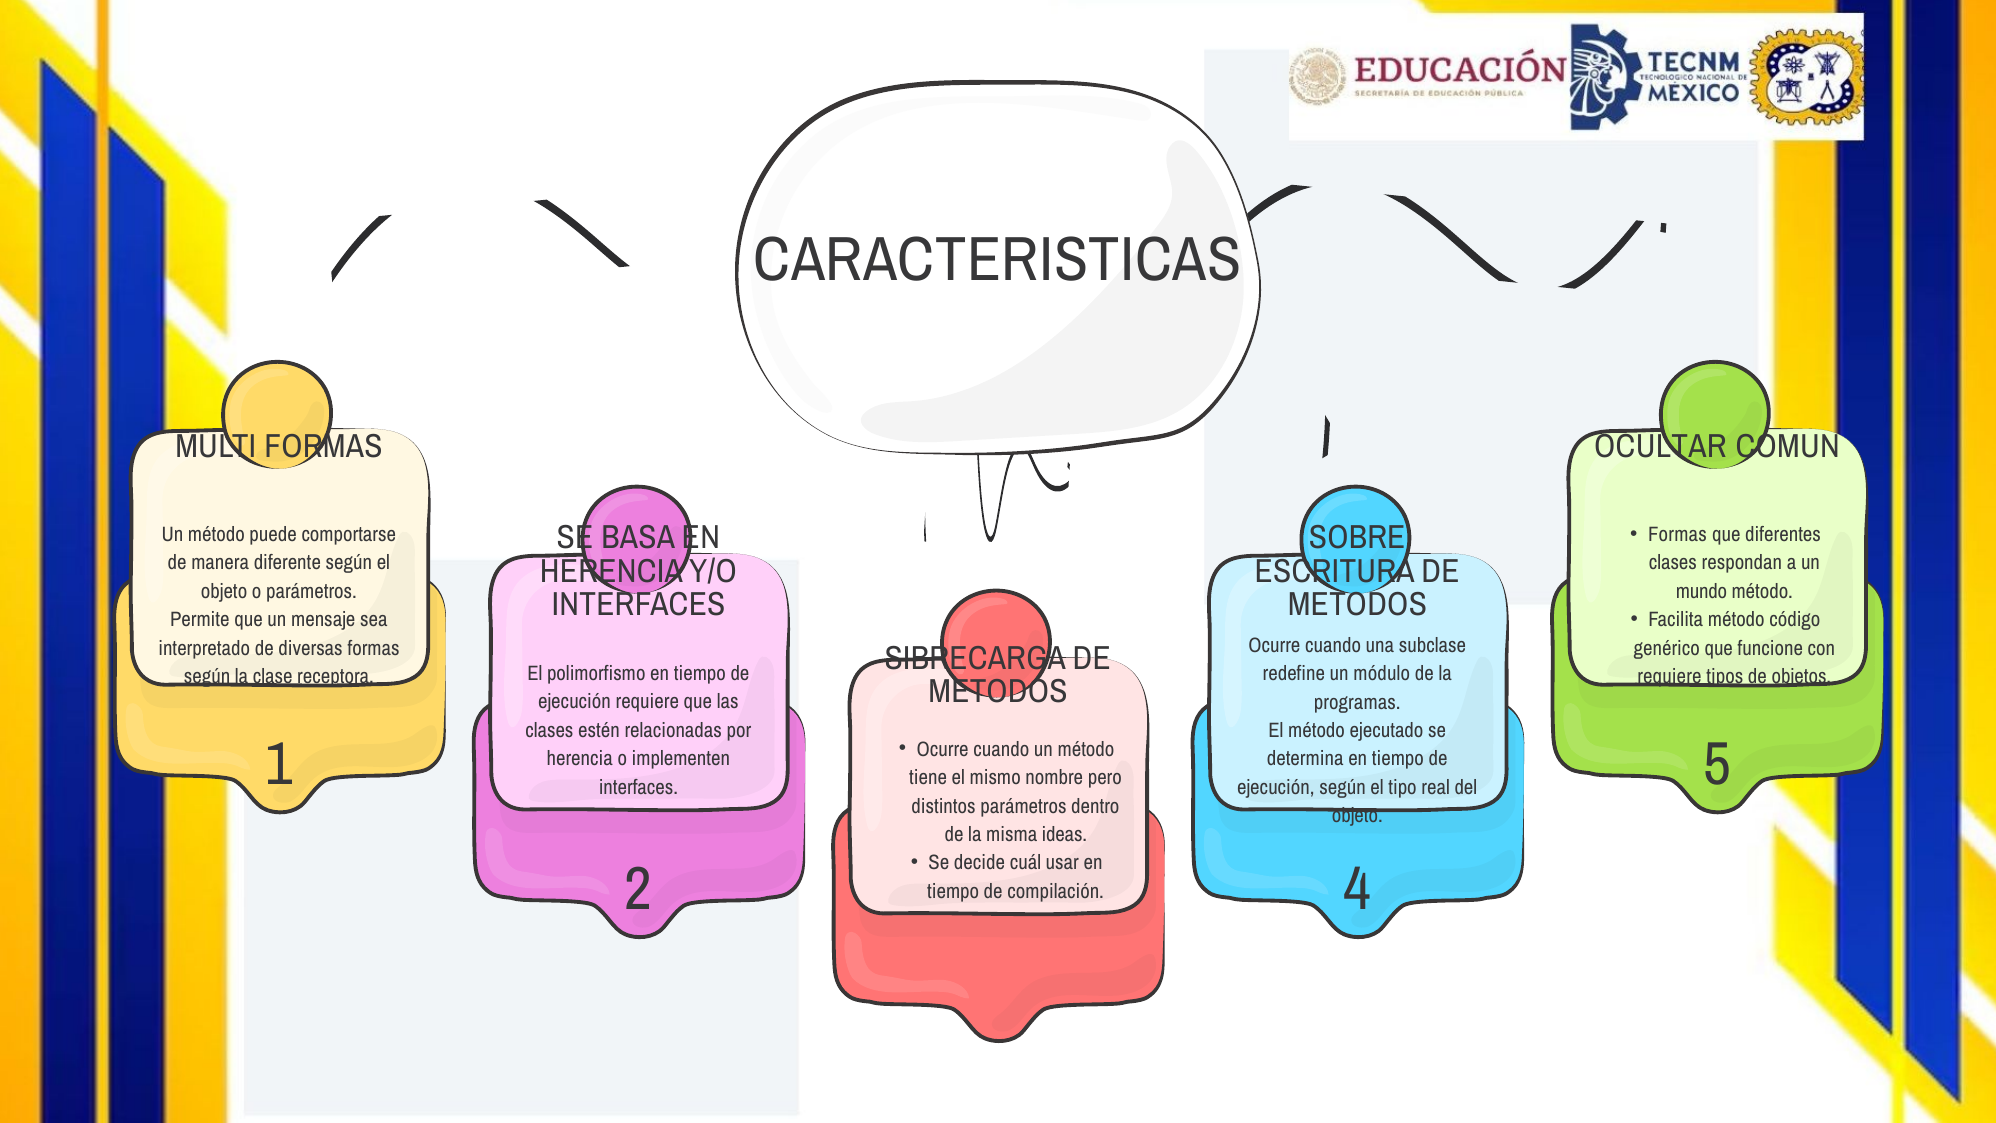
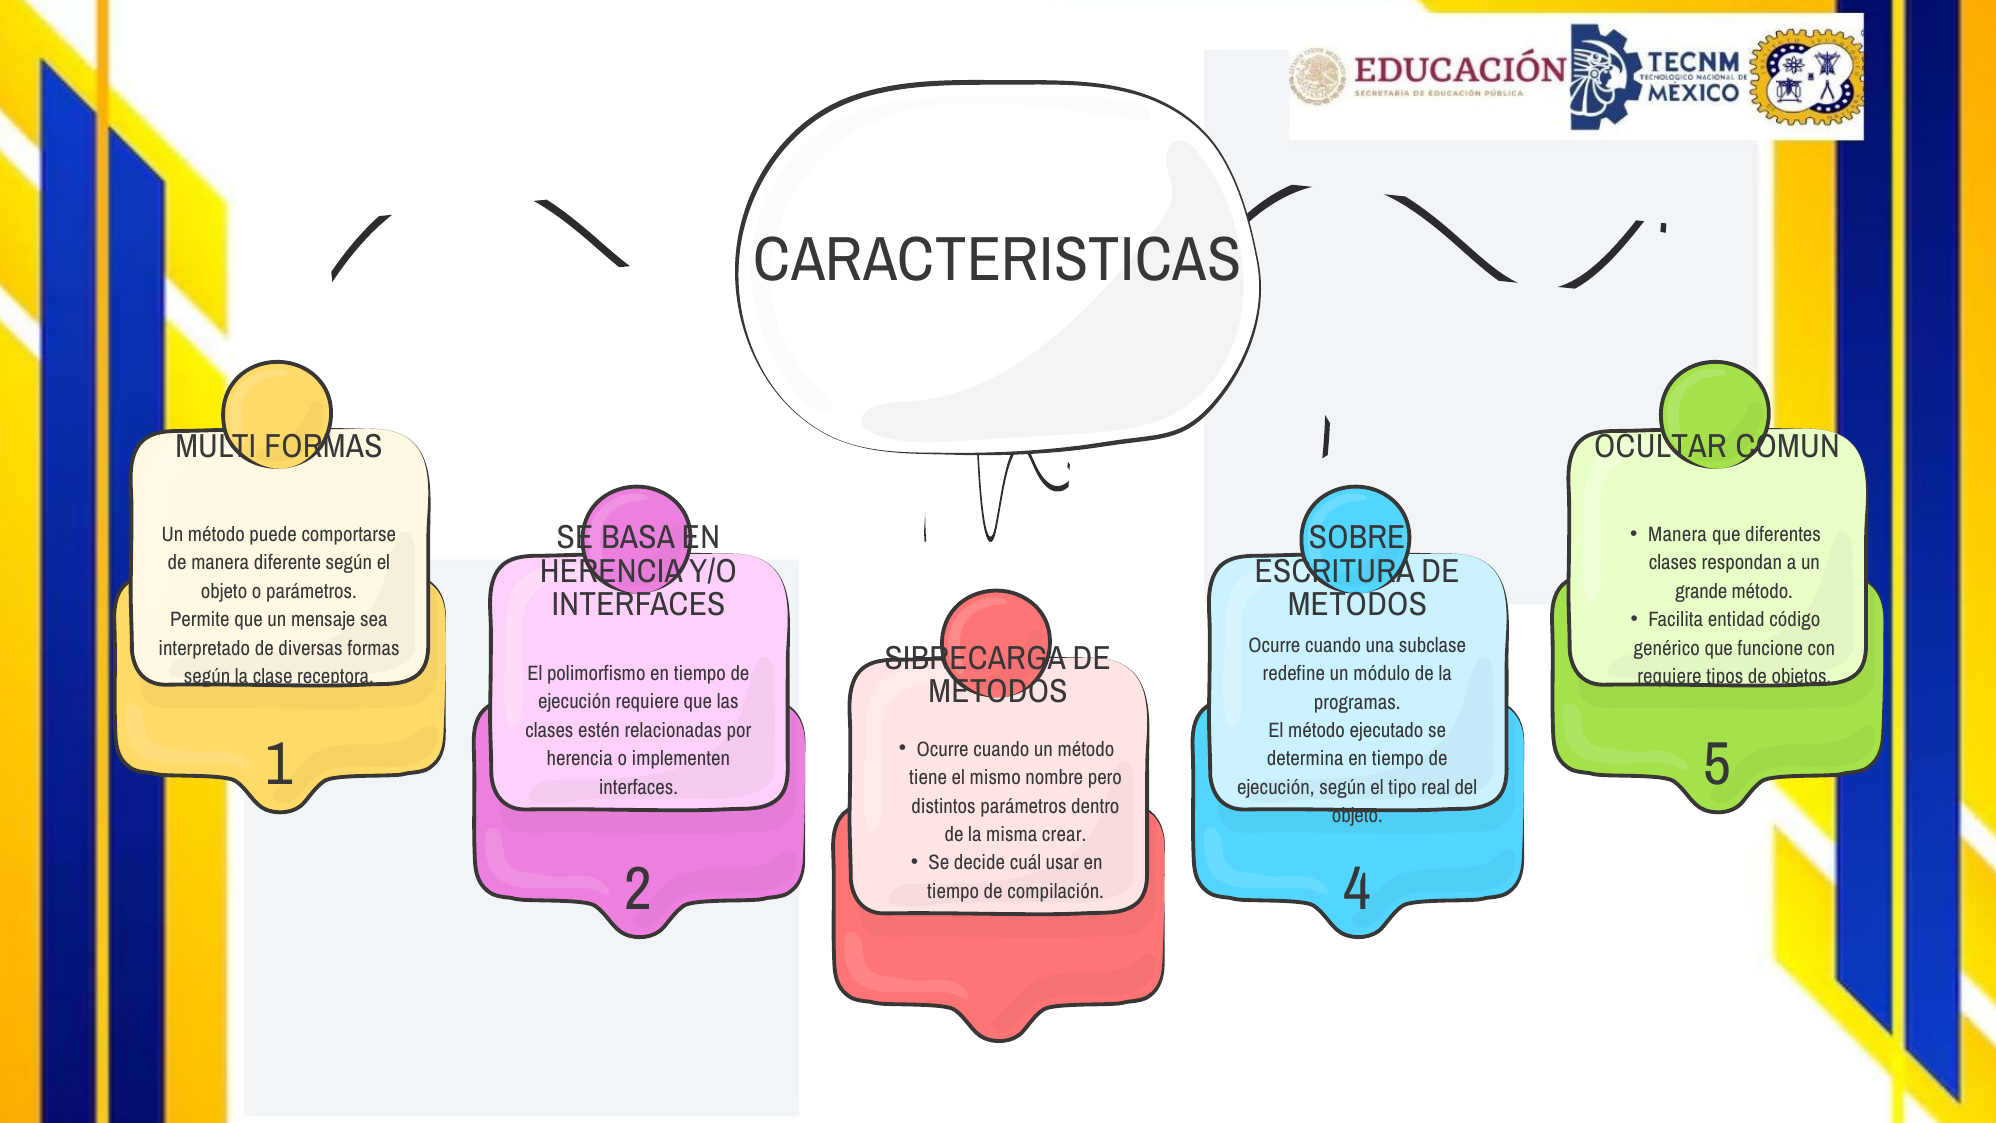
Formas: Formas -> Manera (1678, 534)
mundo: mundo -> grande (1701, 591)
Facilita método: método -> entidad (1736, 620)
ideas: ideas -> crear (1064, 834)
